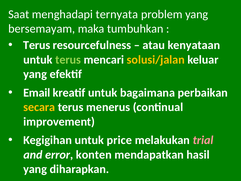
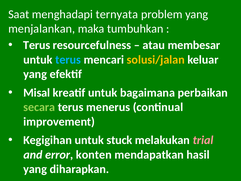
bersemayam: bersemayam -> menjalankan (42, 29)
kenyataan: kenyataan -> membesar (194, 45)
terus colour: light green -> light blue (68, 60)
Email: Email -> Misal (37, 93)
secara colour: yellow -> light green (39, 107)
price: price -> stuck (119, 140)
